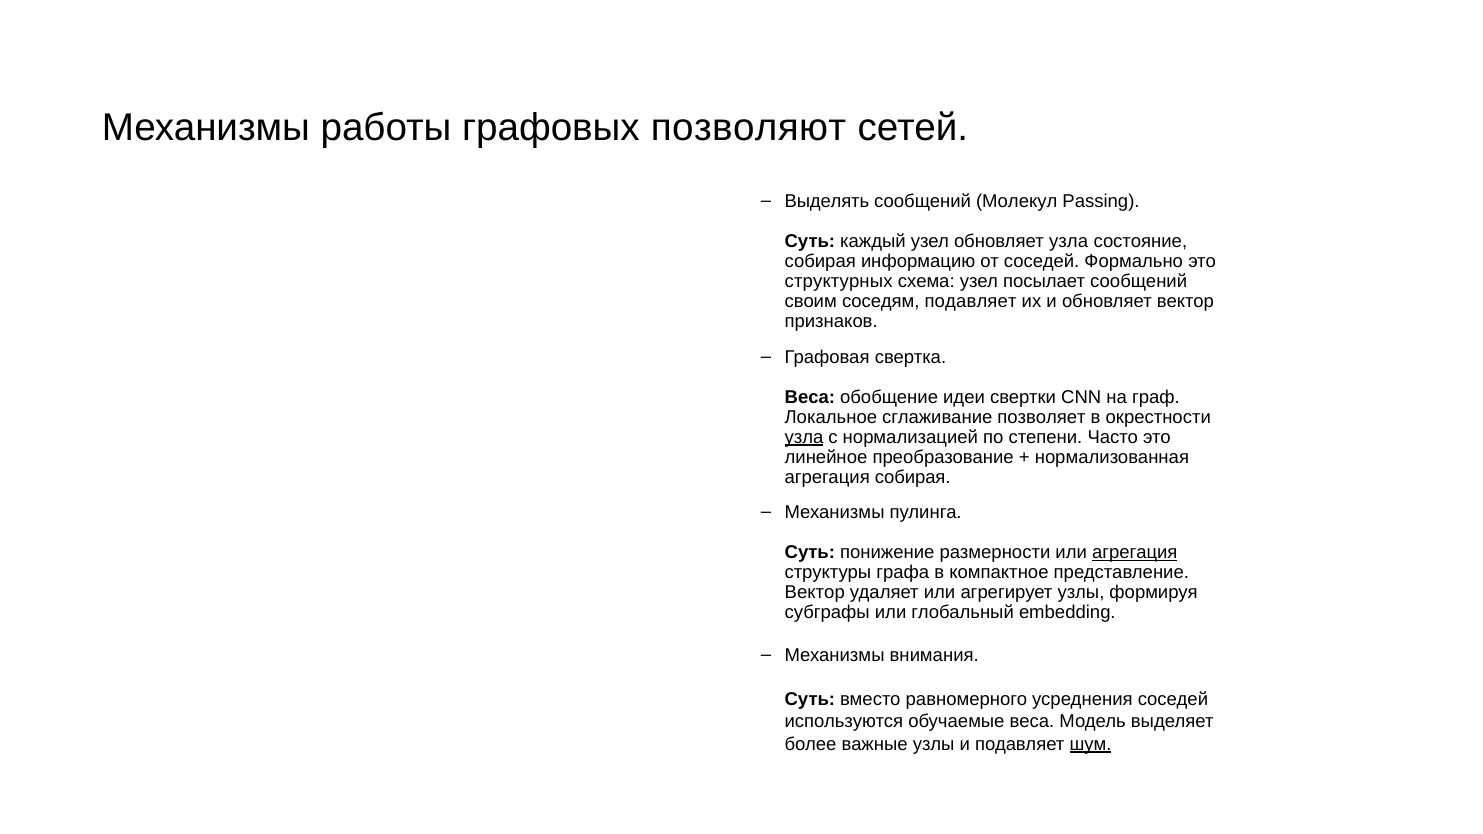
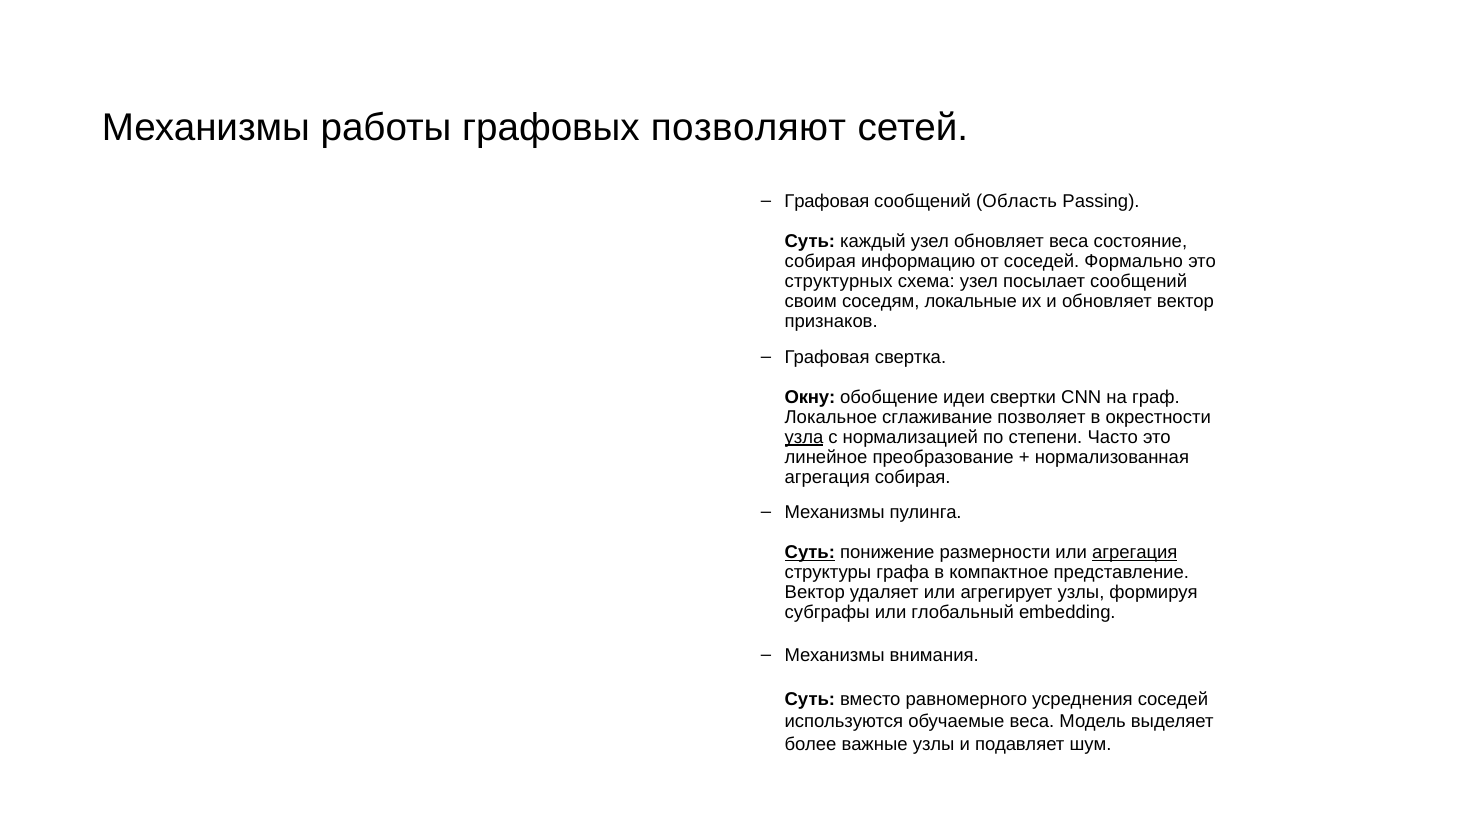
Выделять: Выделять -> Графовая (827, 202)
Молекул: Молекул -> Область (1017, 202)
обновляет узла: узла -> веса (1069, 242)
соседям подавляет: подавляет -> локальные (971, 302)
Веса: Веса -> Окну (810, 397)
Суть underline: none -> present (810, 553)
шум underline: present -> none (1091, 744)
